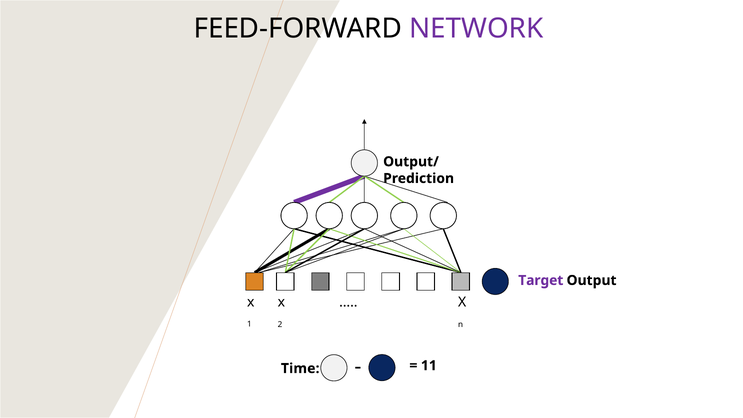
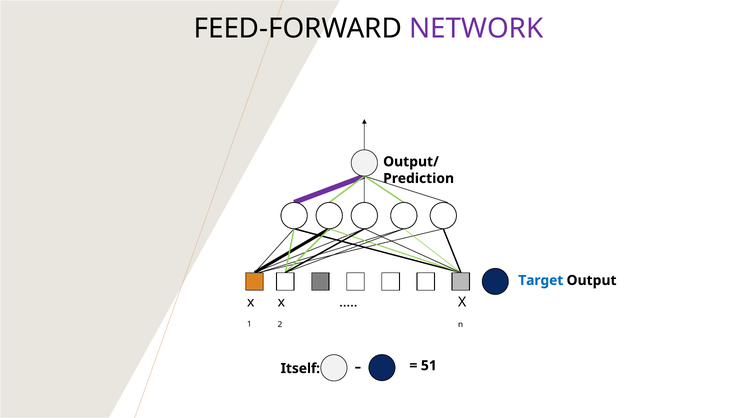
Target colour: purple -> blue (541, 280)
11: 11 -> 51 (429, 366)
Time: Time -> Itself (300, 368)
